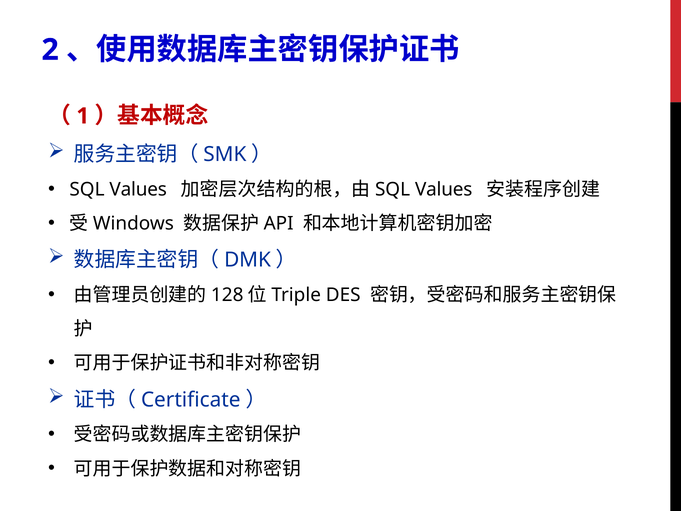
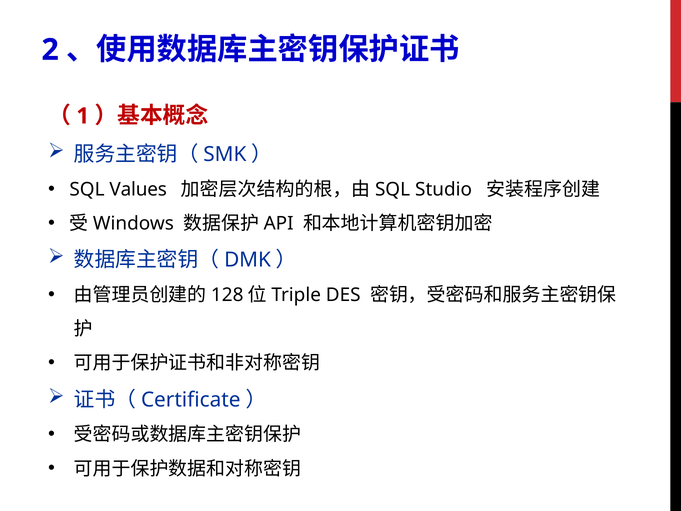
Values: Values -> Studio (444, 189)
